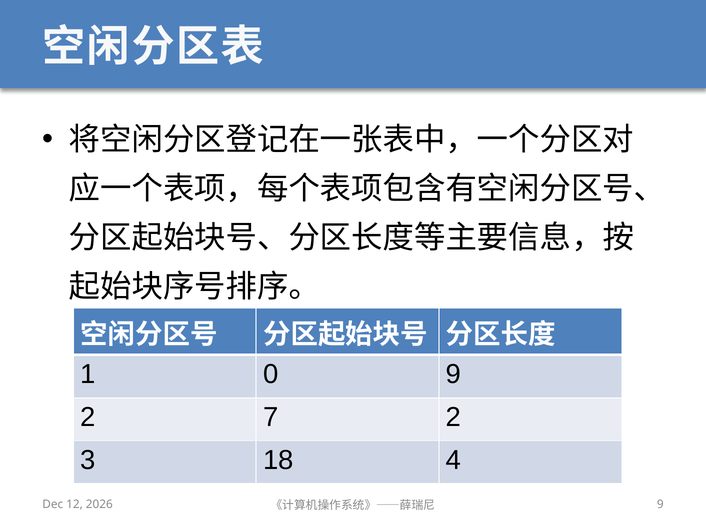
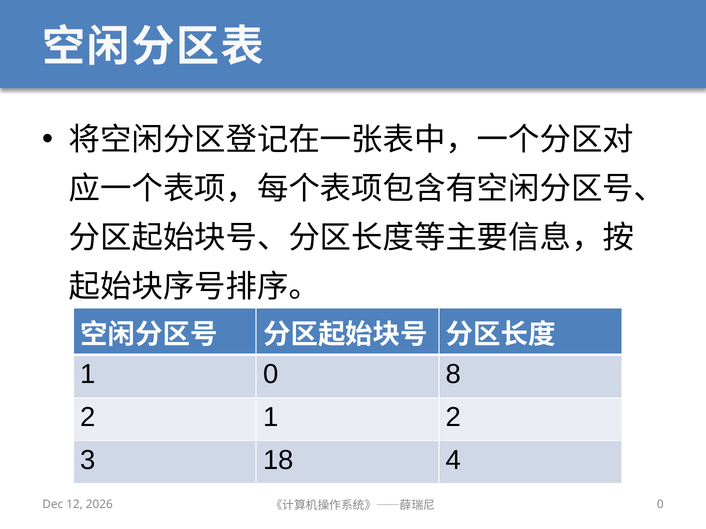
0 9: 9 -> 8 (454, 375)
2 7: 7 -> 1 (271, 418)
9: 9 -> 0 (660, 505)
